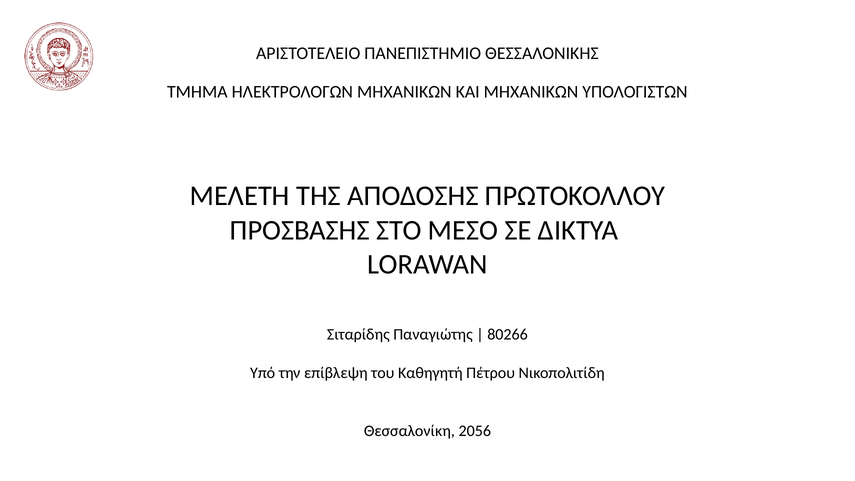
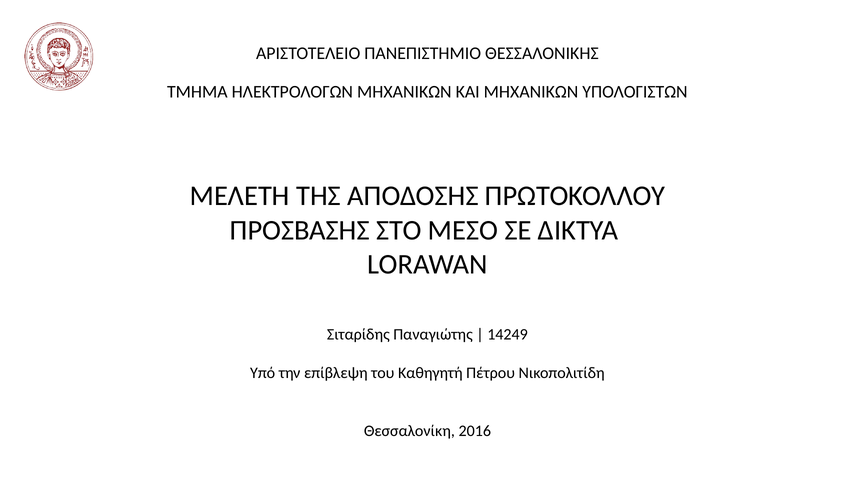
80266: 80266 -> 14249 (508, 335)
2056: 2056 -> 2016 (475, 431)
